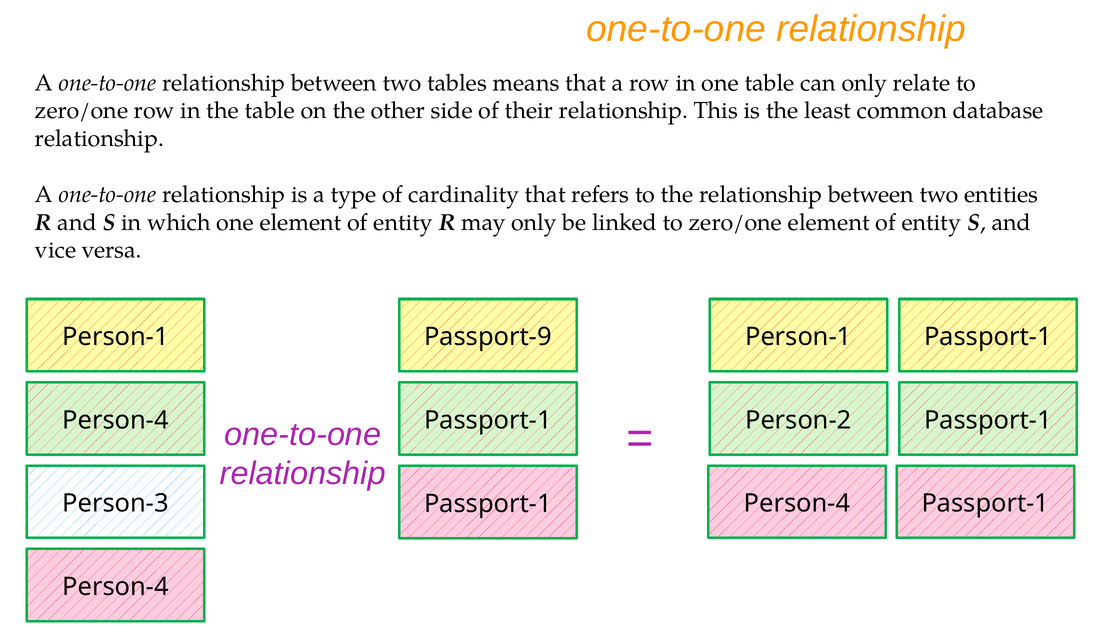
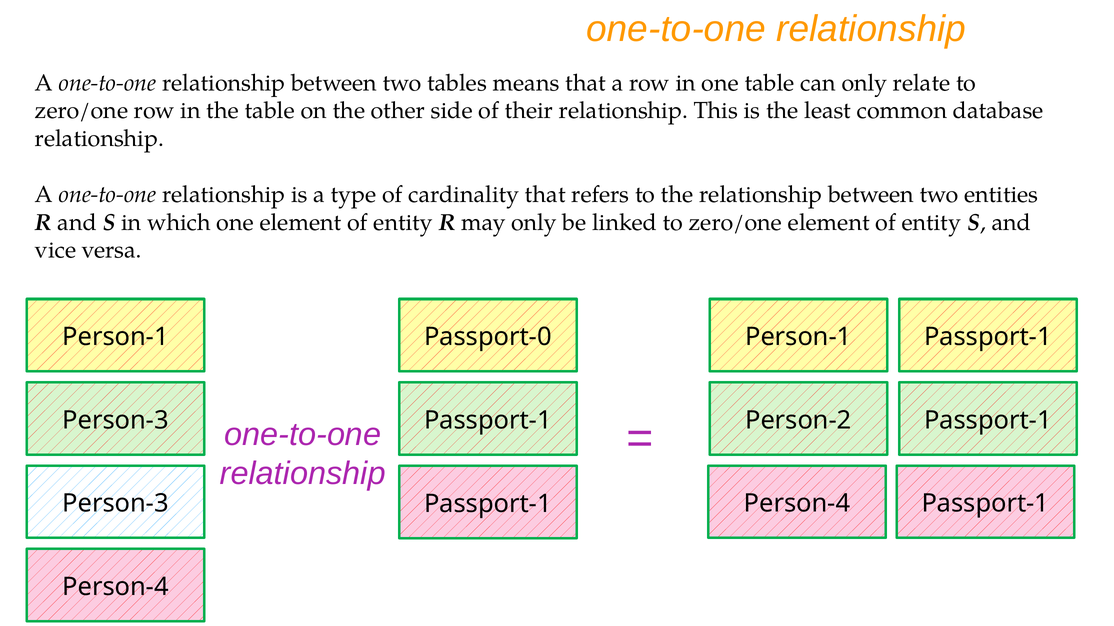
Passport-9: Passport-9 -> Passport-0 (488, 337)
Person-4: Person-4 -> Person-3 (116, 421)
